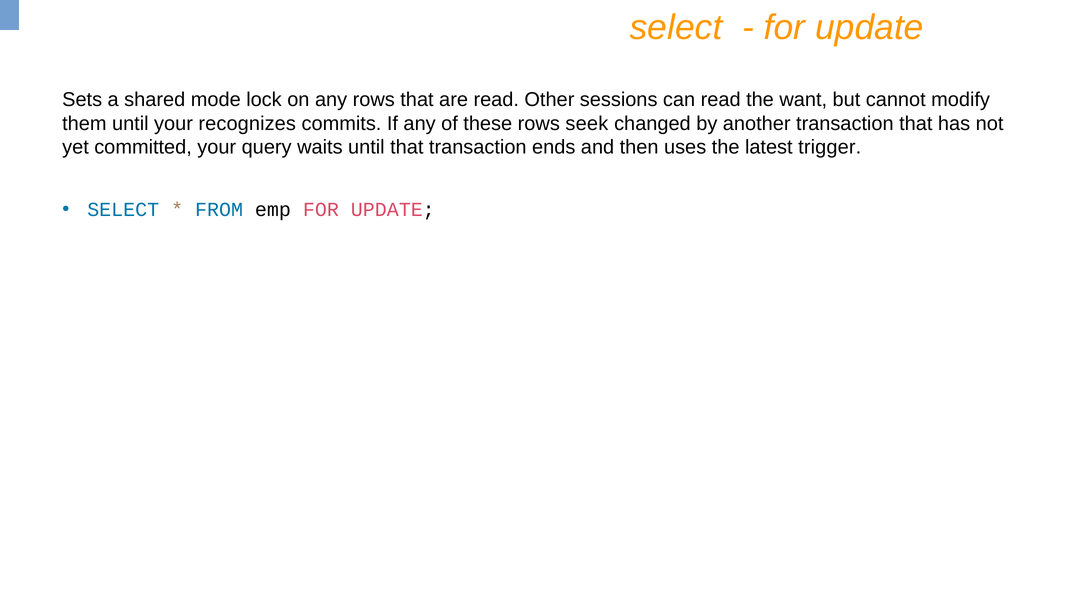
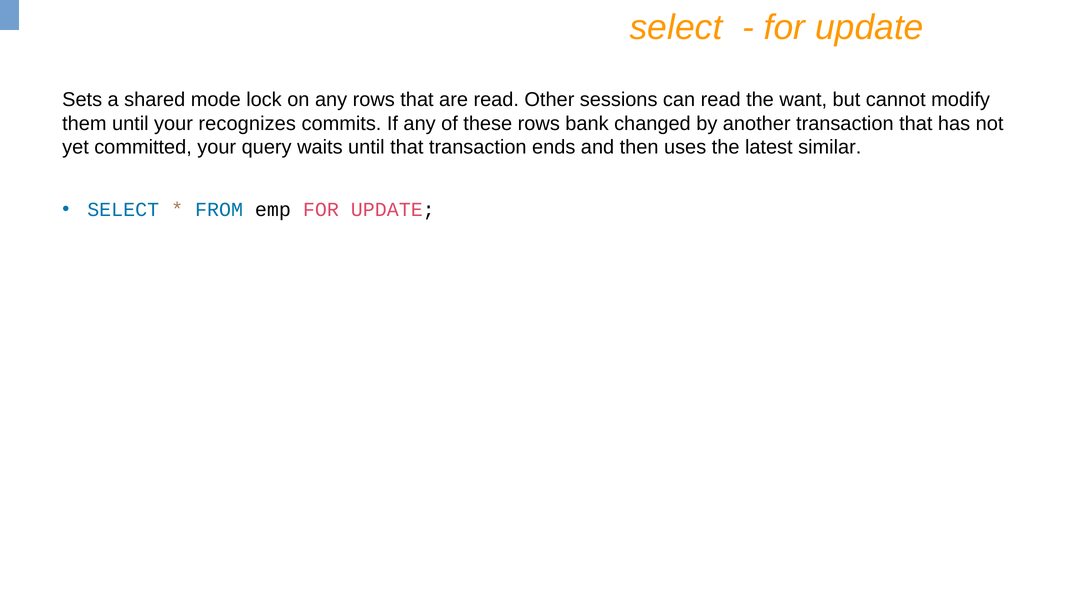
seek: seek -> bank (587, 123)
trigger: trigger -> similar (830, 147)
